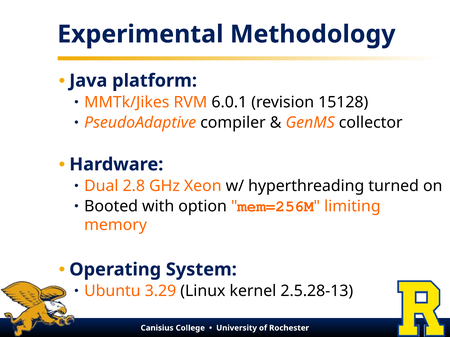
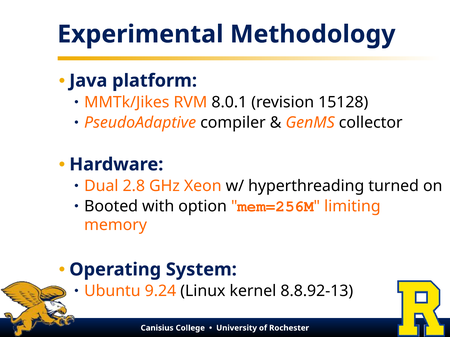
6.0.1: 6.0.1 -> 8.0.1 (229, 102)
3.29: 3.29 -> 9.24 (160, 292)
2.5.28-13: 2.5.28-13 -> 8.8.92-13 (317, 292)
